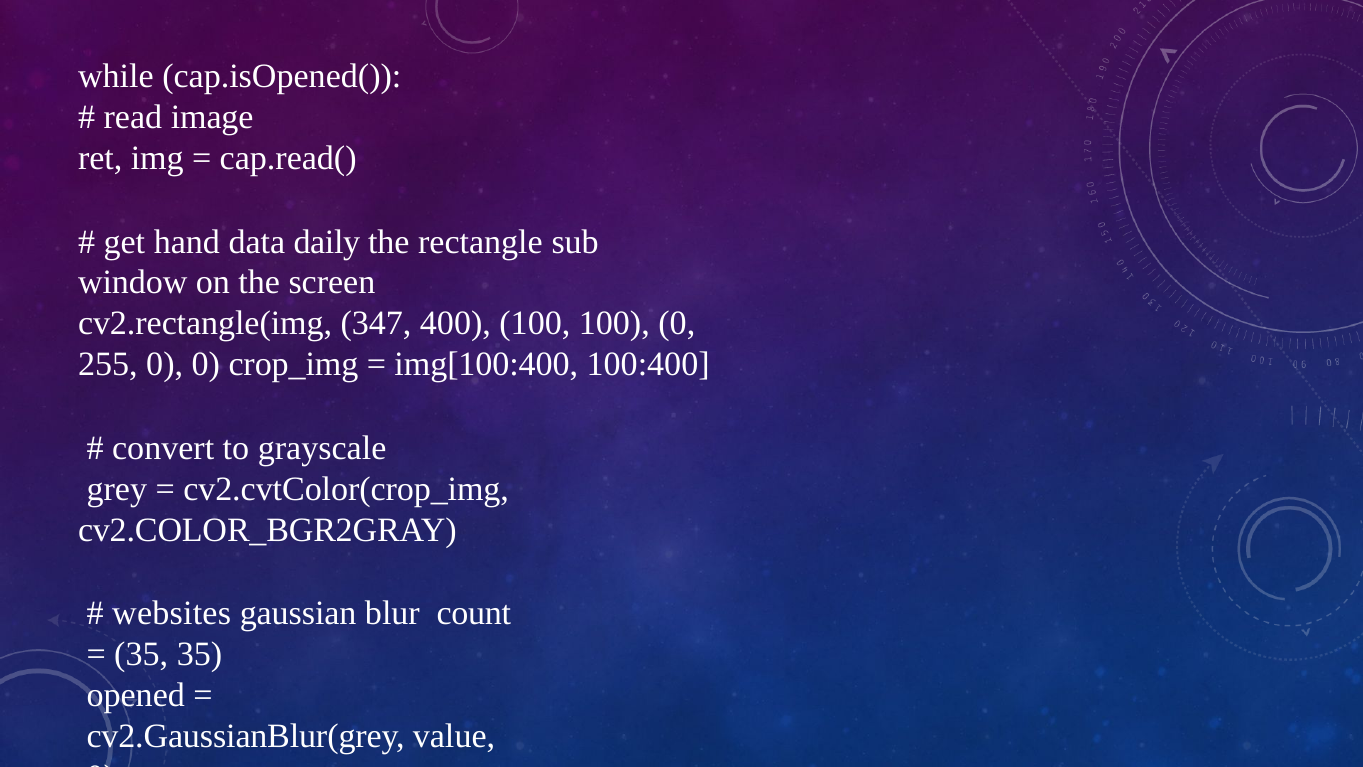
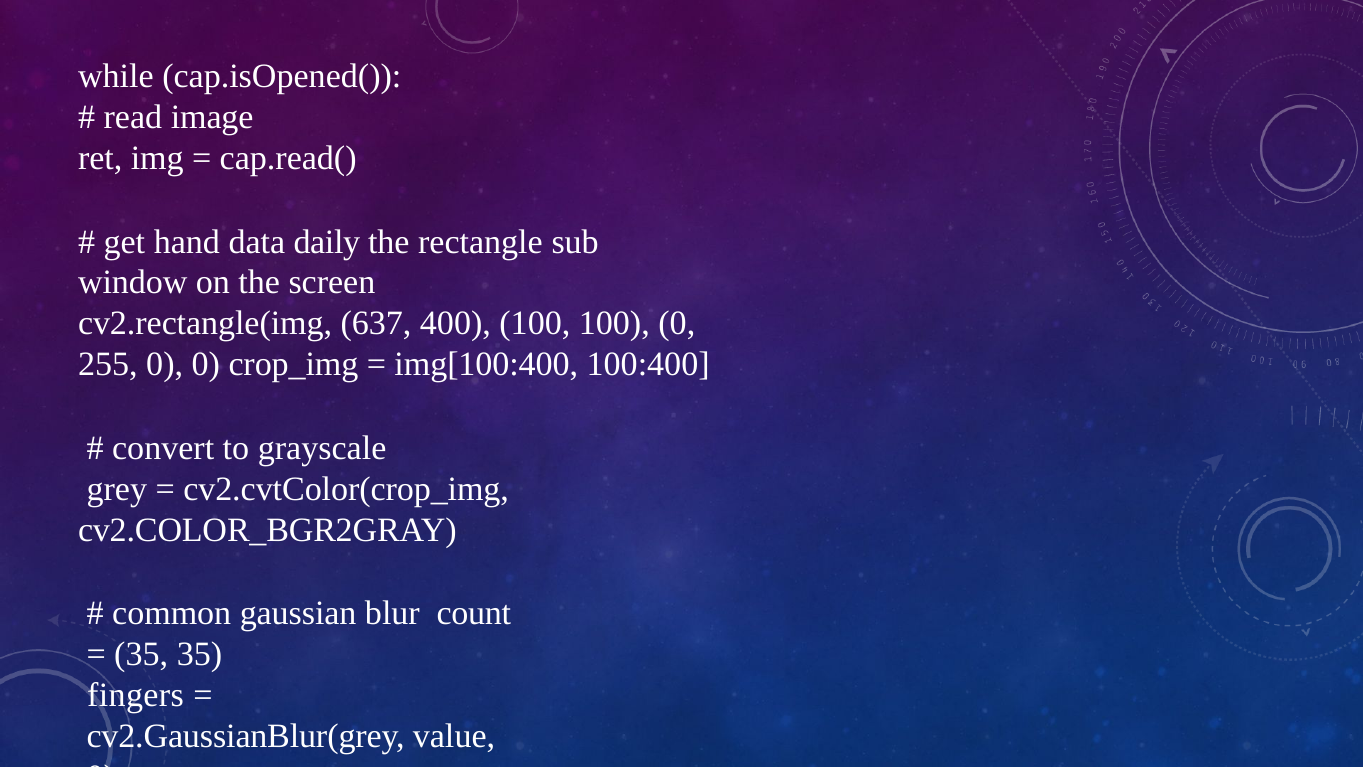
347: 347 -> 637 (376, 324)
websites: websites -> common (172, 613)
opened: opened -> fingers (136, 695)
